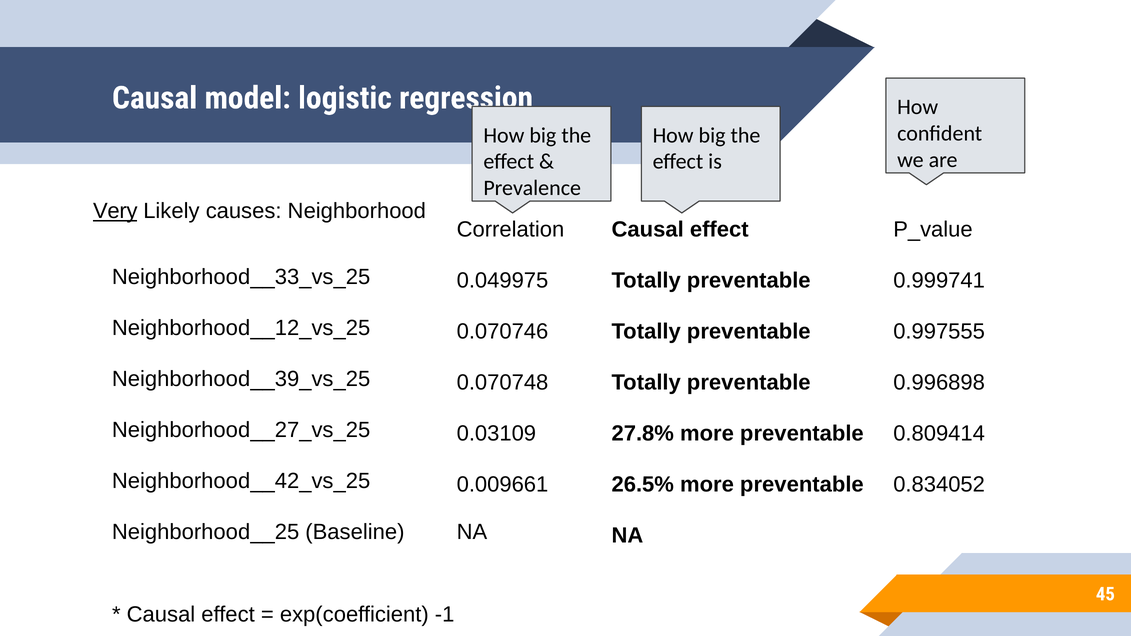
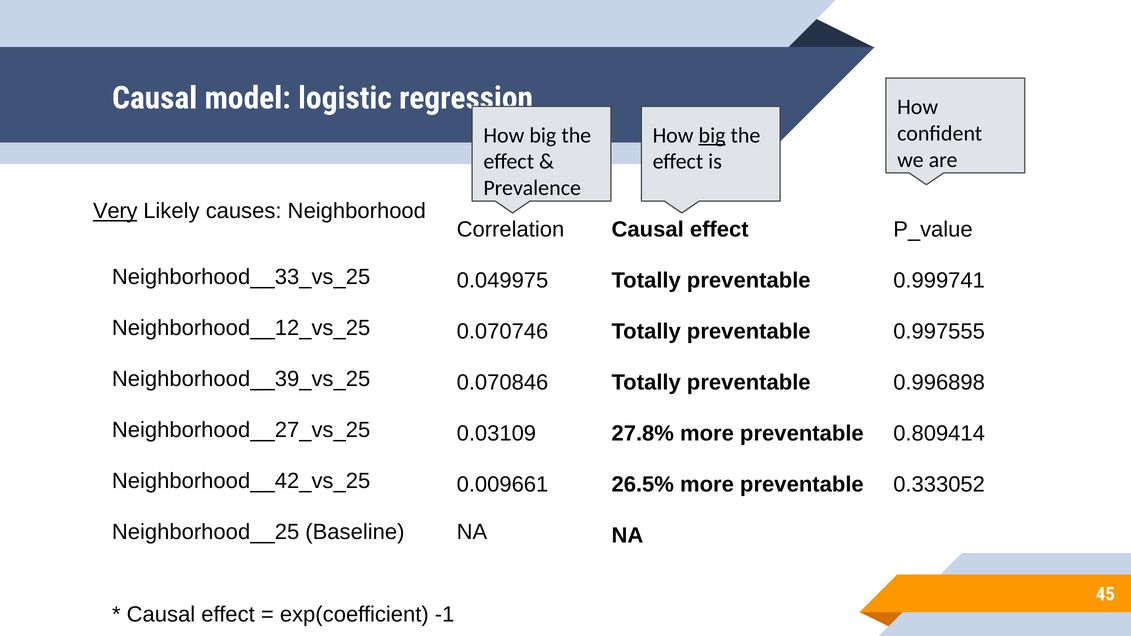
big underline: none -> present (712, 135)
0.070748: 0.070748 -> 0.070846 (503, 383)
0.834052: 0.834052 -> 0.333052 (939, 485)
